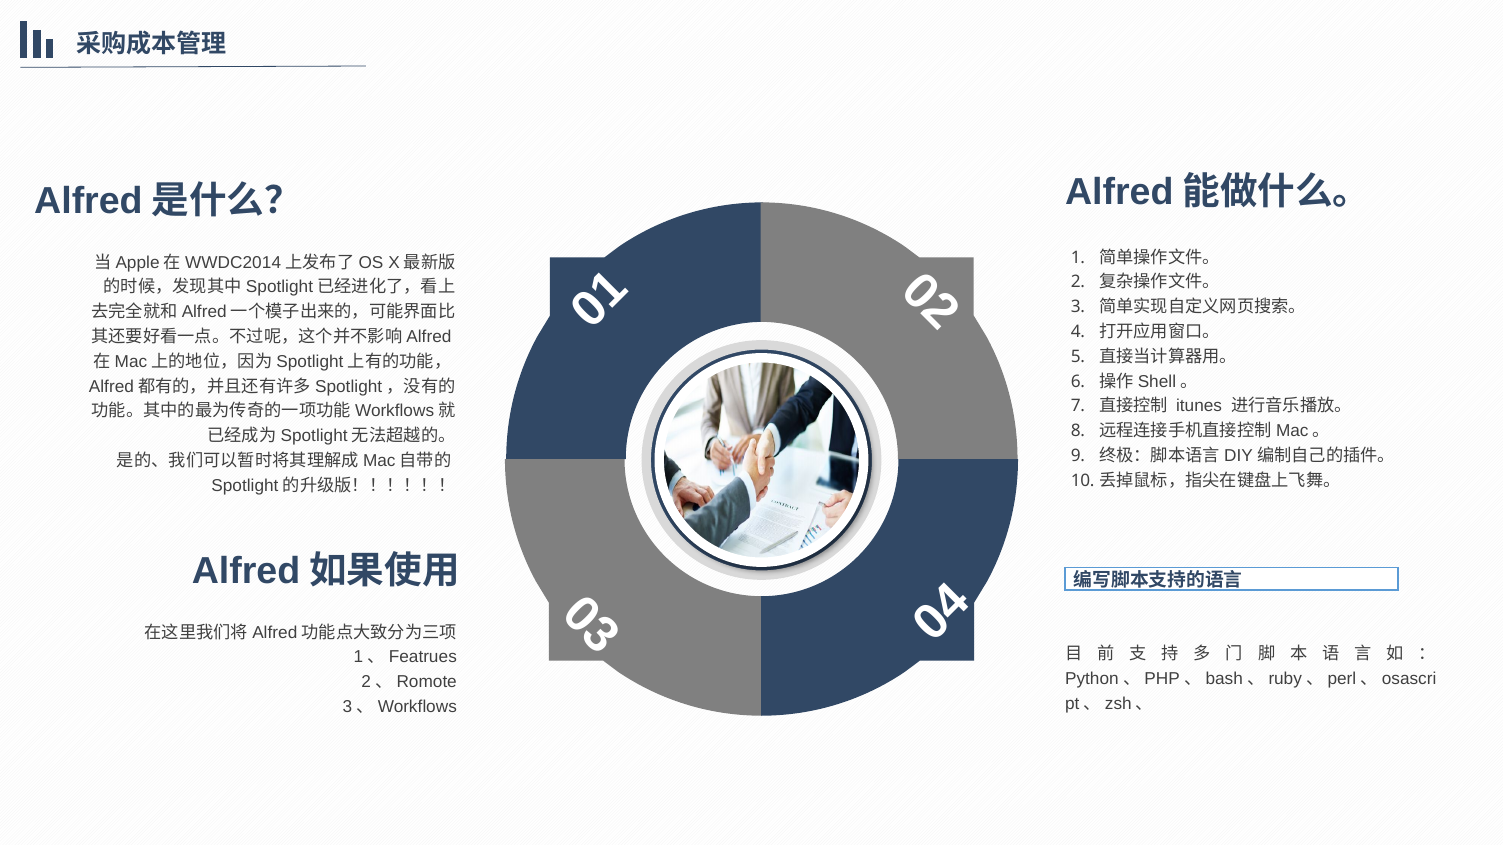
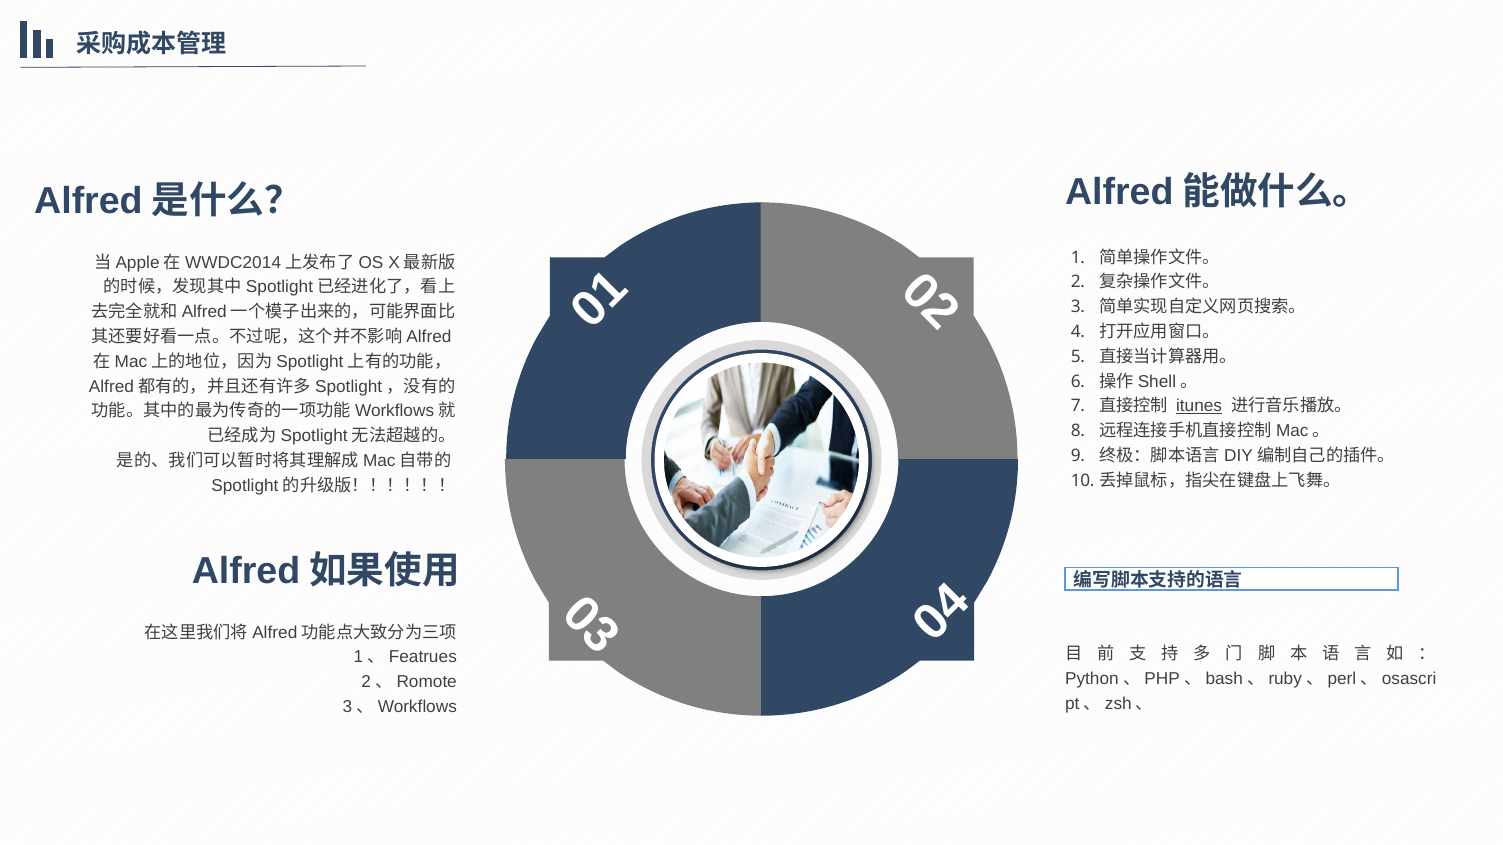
itunes underline: none -> present (1199, 406)
